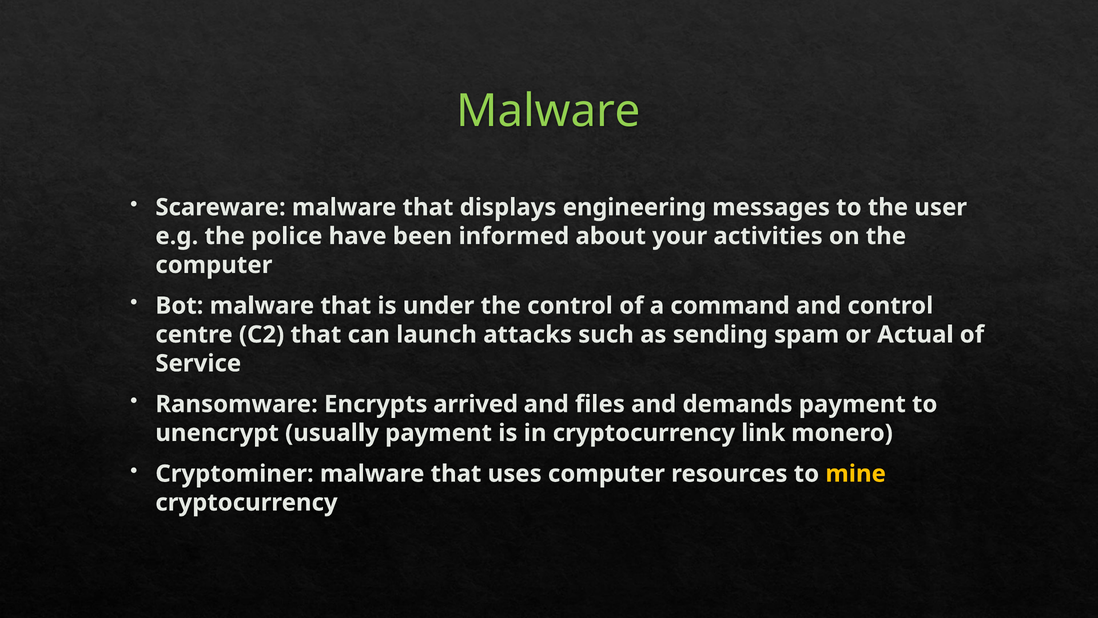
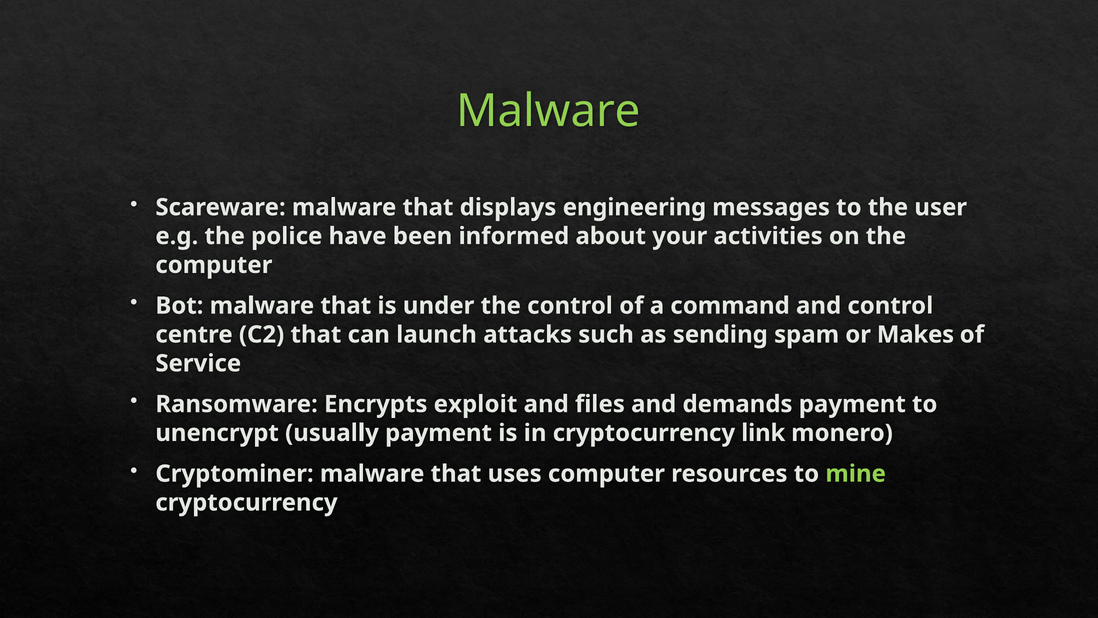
Actual: Actual -> Makes (915, 334)
arrived: arrived -> exploit (475, 404)
mine colour: yellow -> light green (856, 473)
